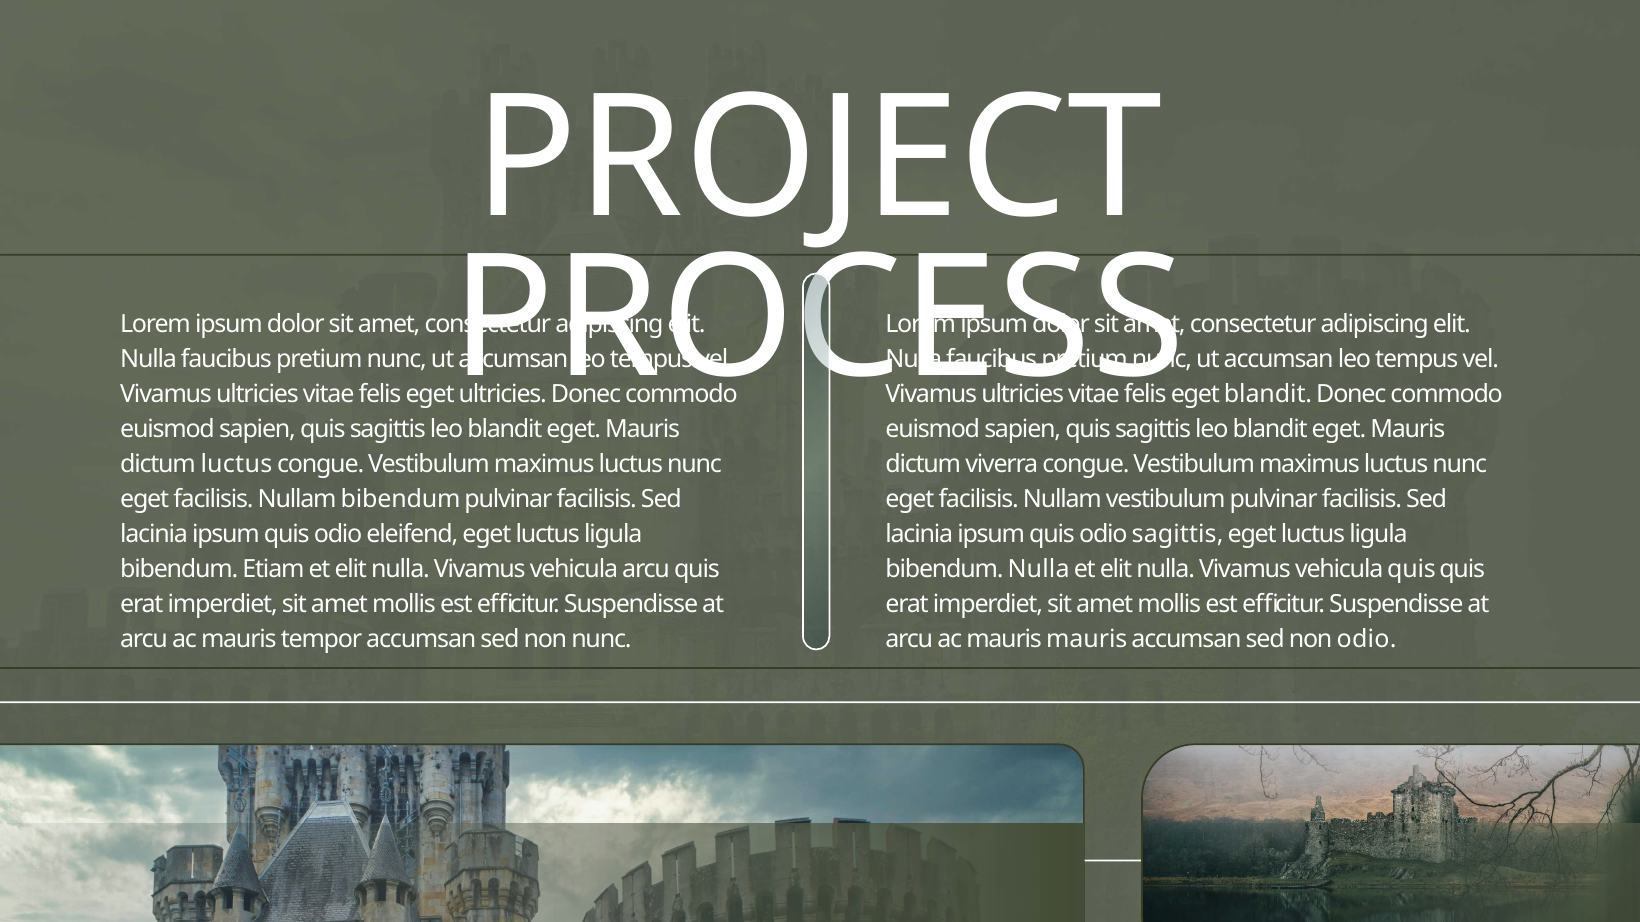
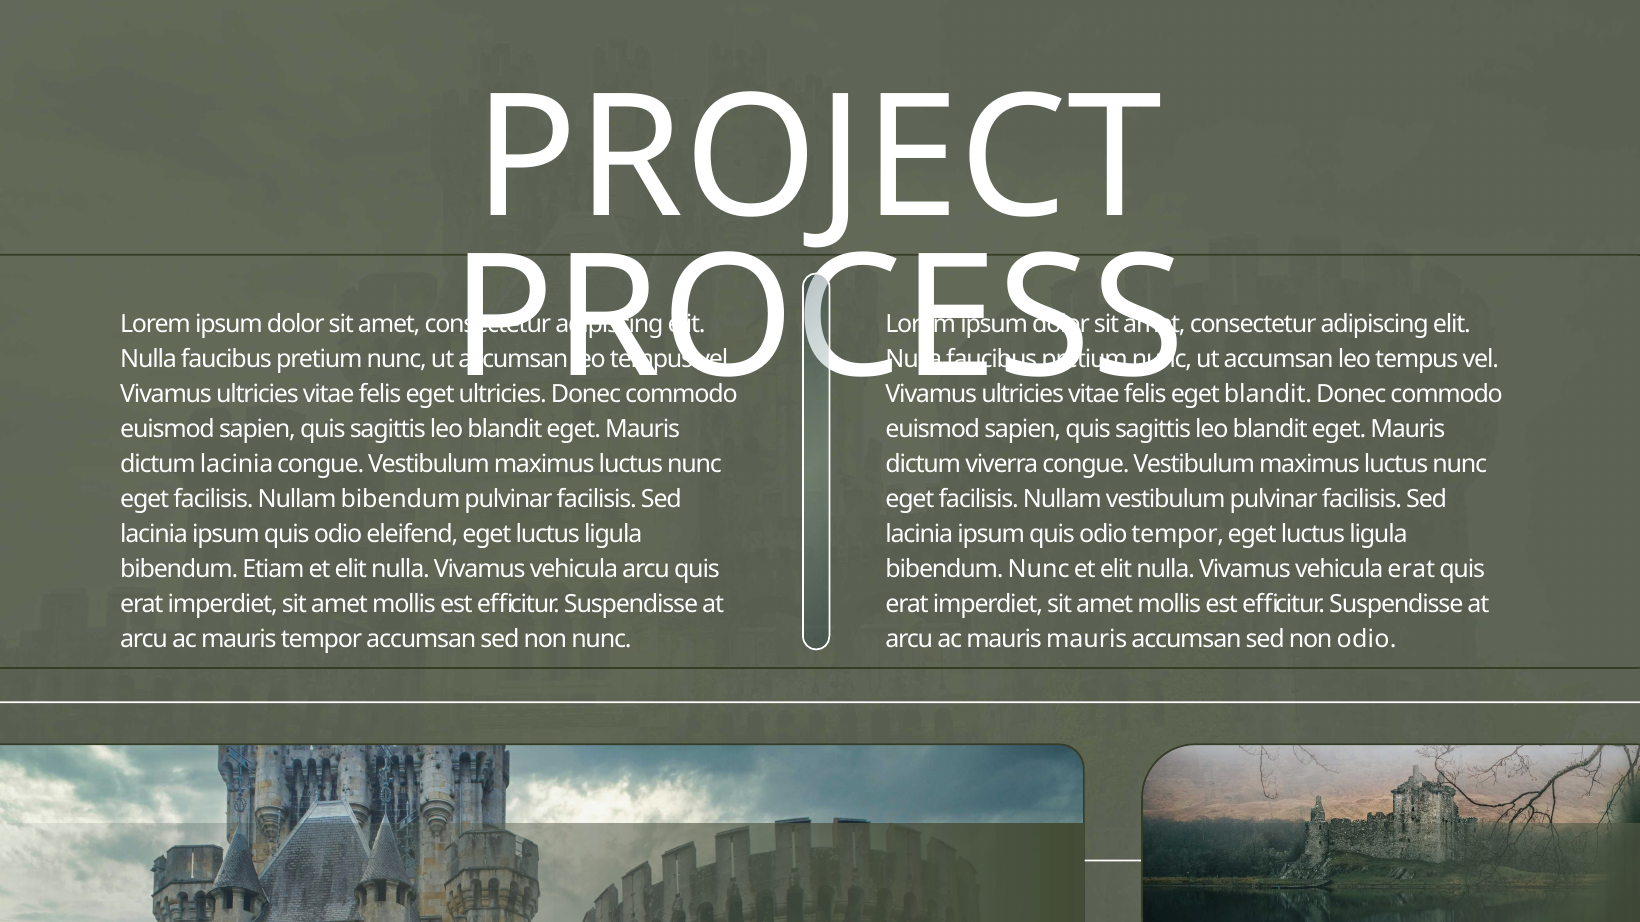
dictum luctus: luctus -> lacinia (237, 464)
odio sagittis: sagittis -> tempor (1178, 534)
bibendum Nulla: Nulla -> Nunc (1039, 570)
vehicula quis: quis -> erat (1411, 570)
